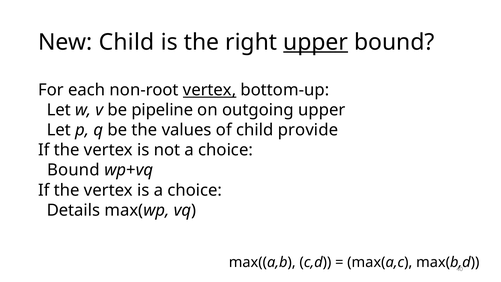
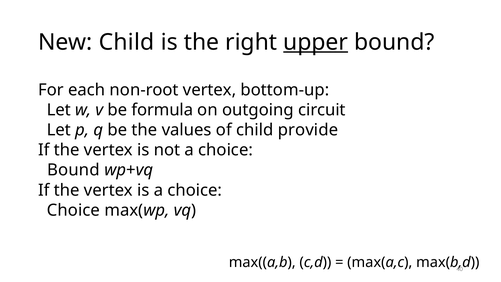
vertex underline: present -> none (210, 90)
pipeline: pipeline -> formula (162, 110)
outgoing upper: upper -> circuit (322, 110)
Details: Details -> Choice (73, 210)
